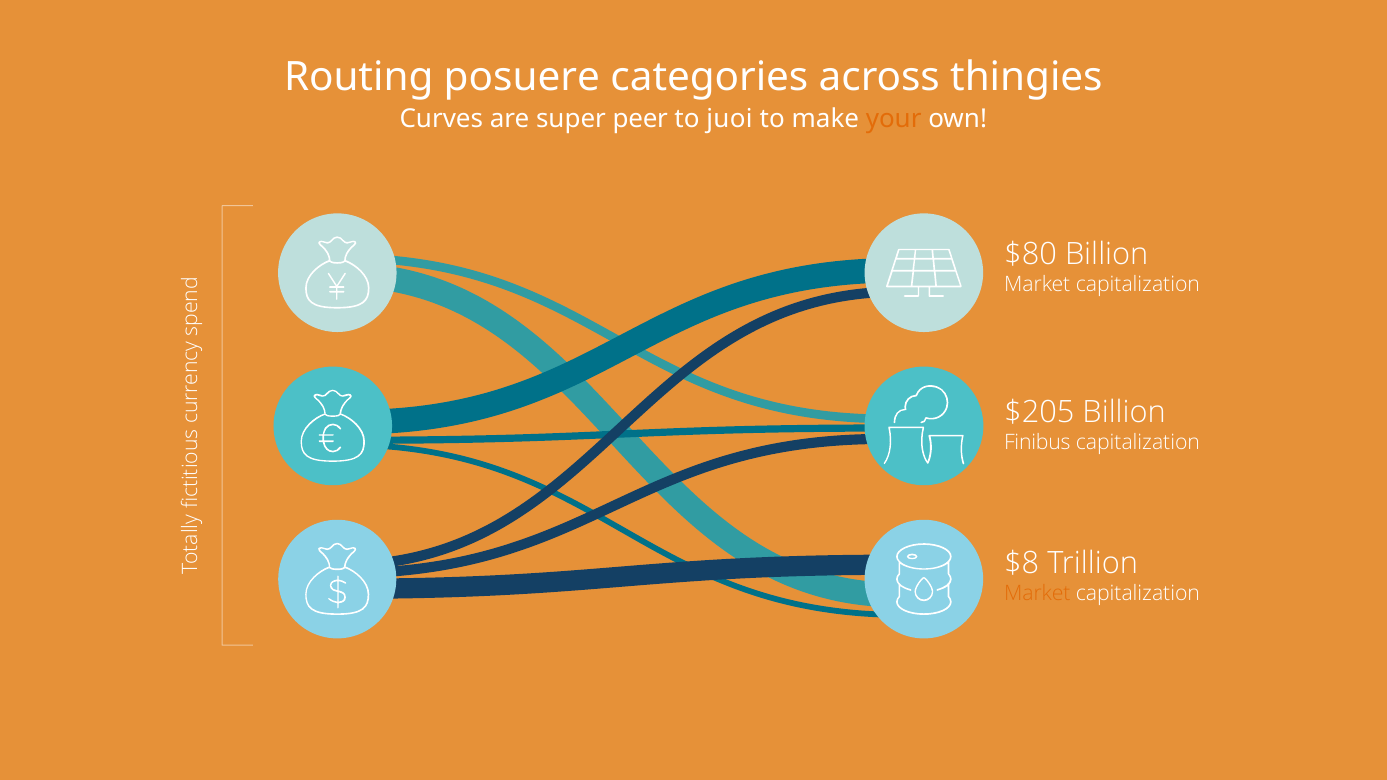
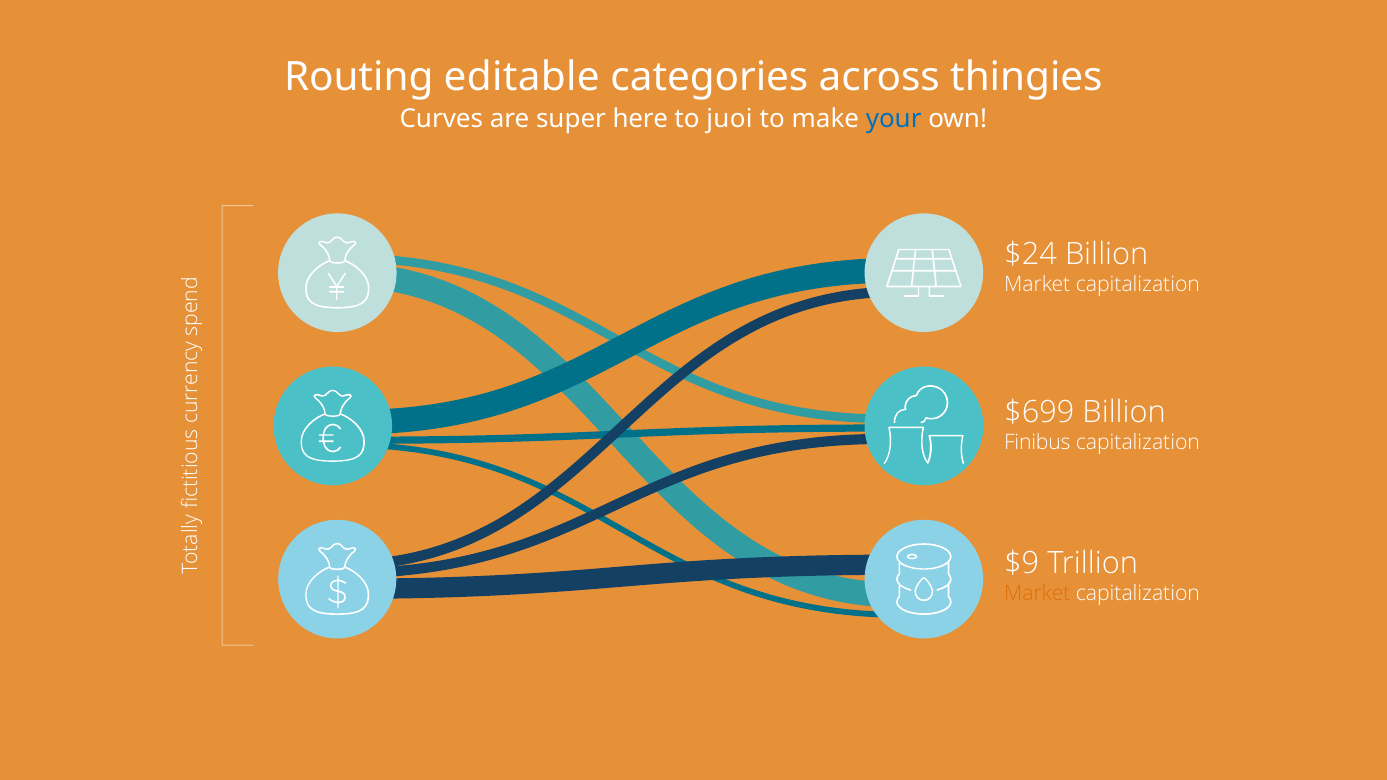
posuere: posuere -> editable (522, 78)
peer: peer -> here (640, 119)
your colour: orange -> blue (894, 119)
$80: $80 -> $24 (1031, 254)
$205: $205 -> $699 (1039, 412)
$8: $8 -> $9 (1022, 563)
